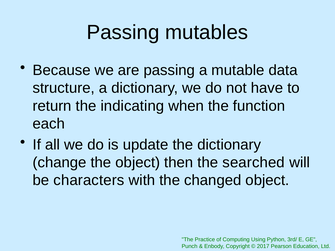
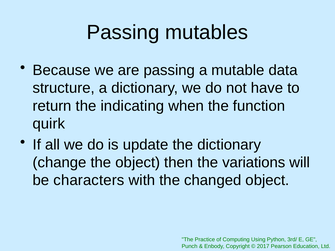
each: each -> quirk (49, 124)
searched: searched -> variations (254, 163)
